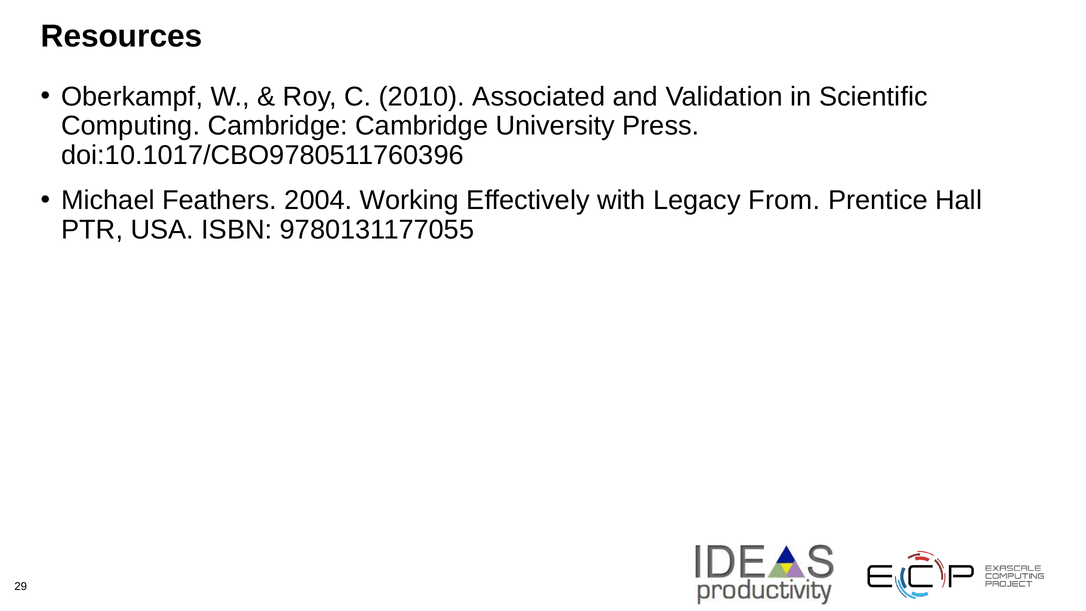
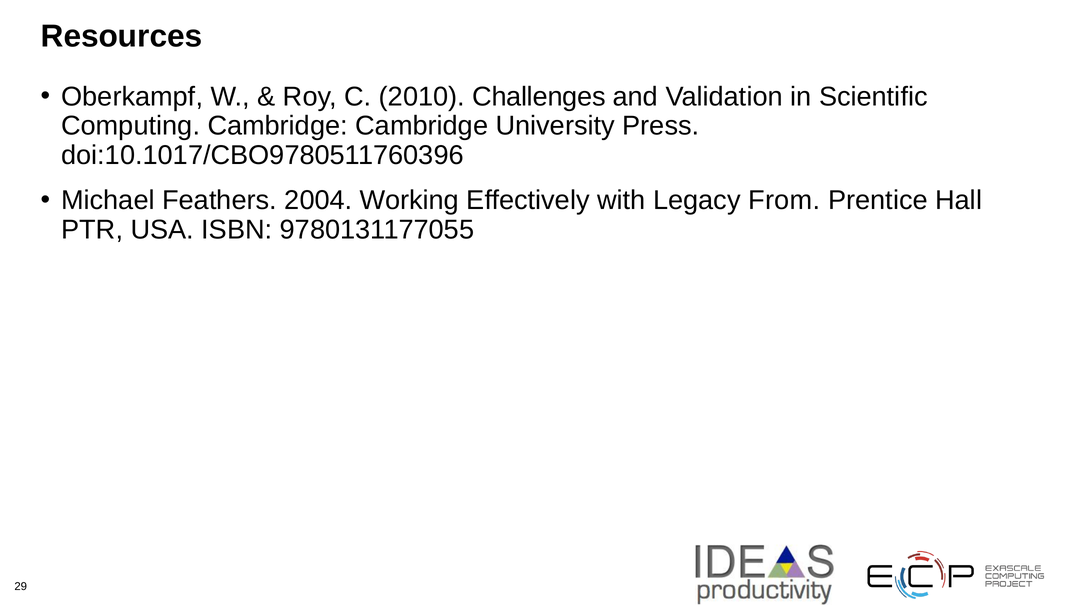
Associated: Associated -> Challenges (539, 97)
